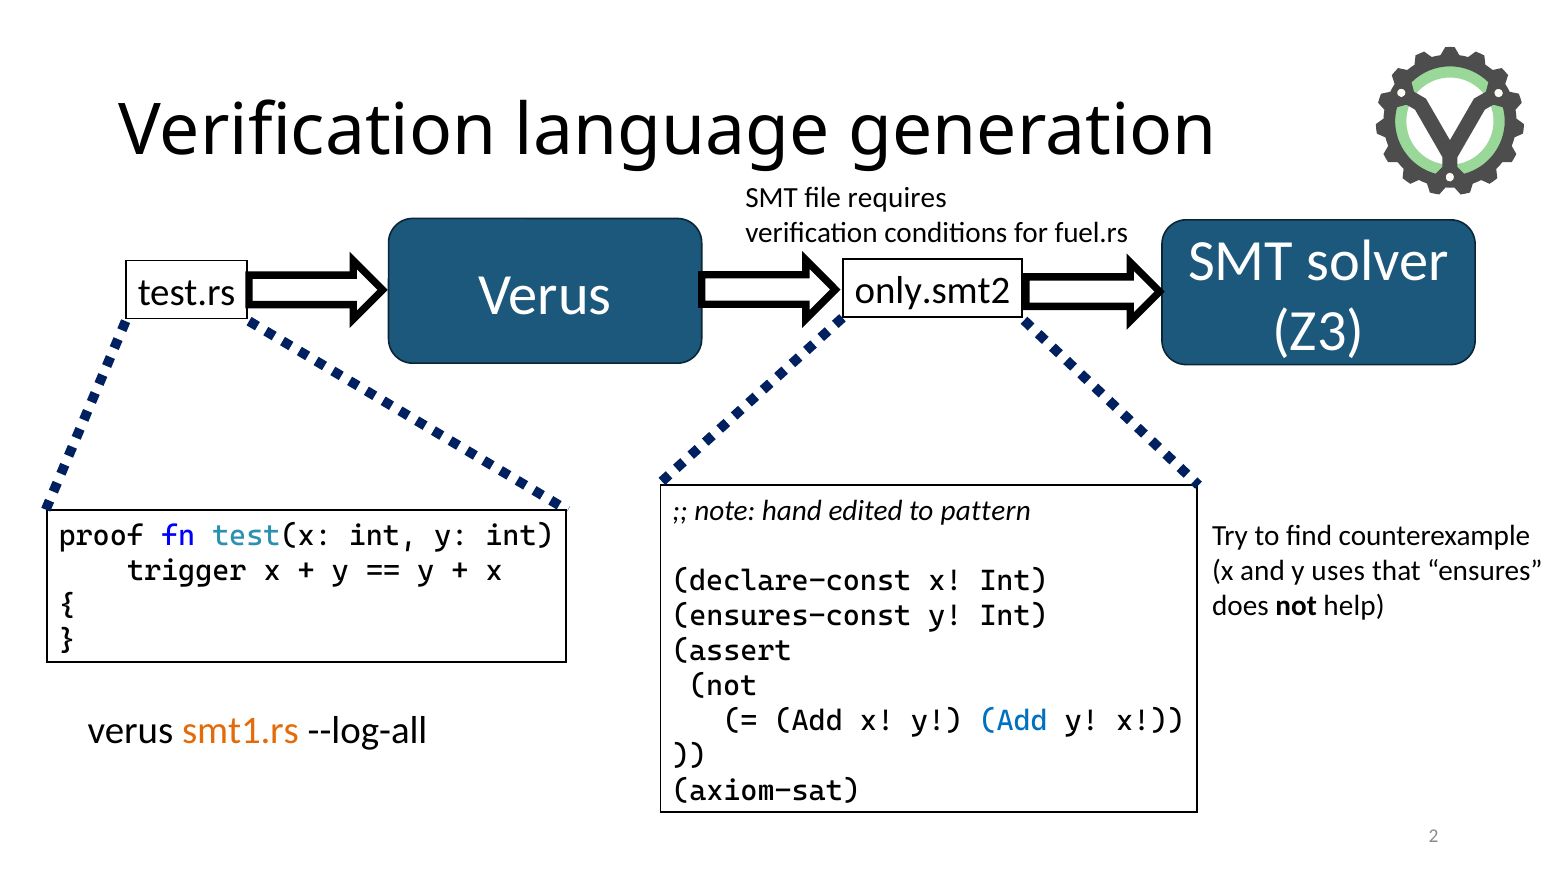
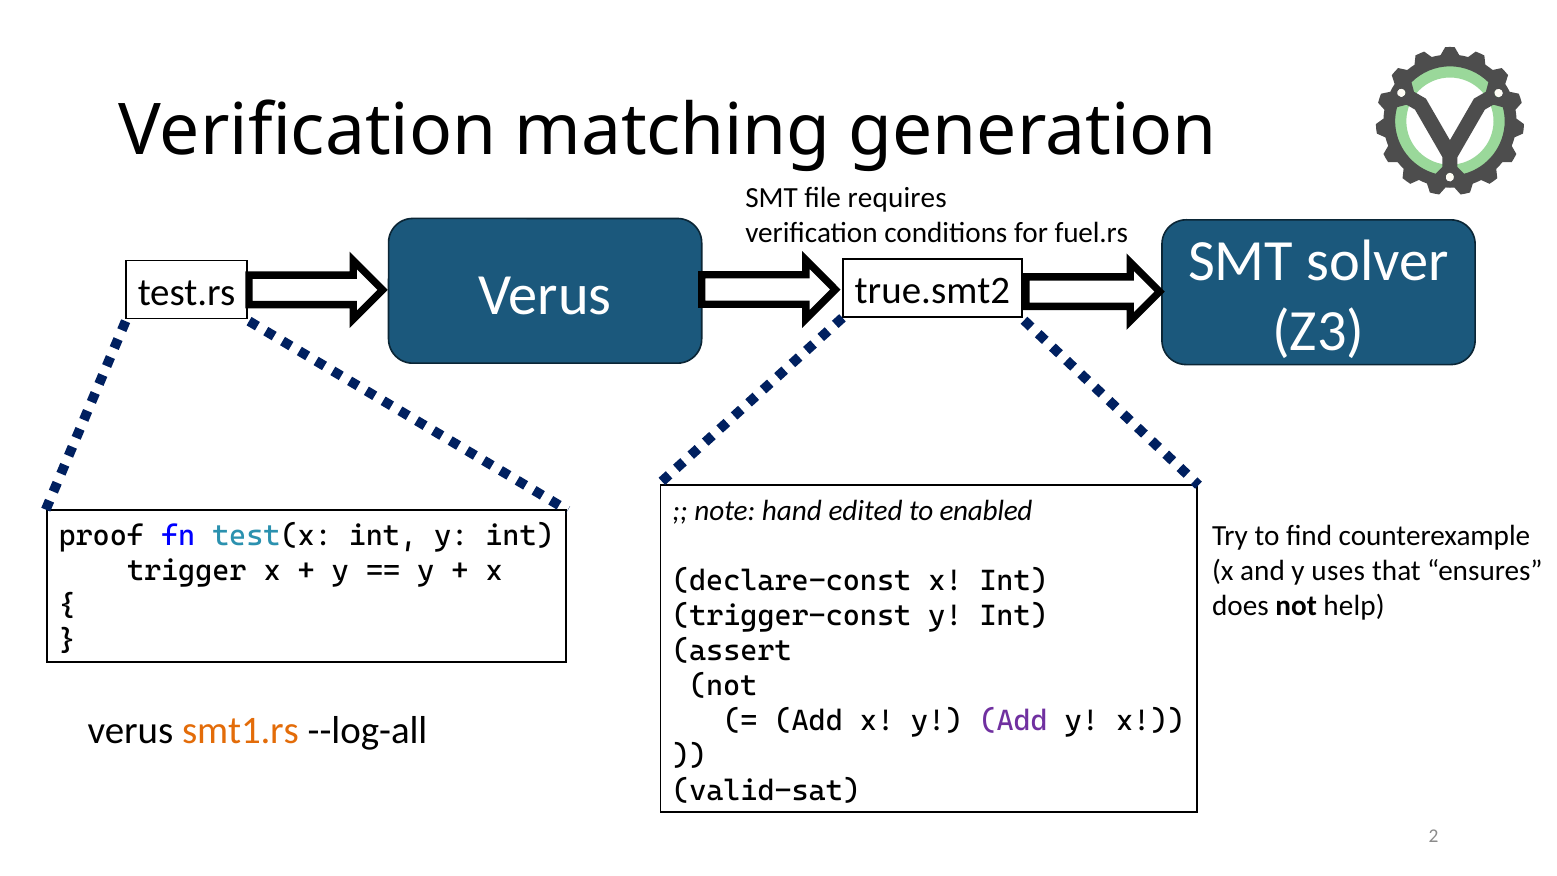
language: language -> matching (673, 131)
only.smt2: only.smt2 -> true.smt2 (932, 291)
pattern: pattern -> enabled (986, 510)
ensures-const: ensures-const -> trigger-const (792, 615)
Add colour: blue -> purple (1014, 721)
axiom-sat: axiom-sat -> valid-sat (766, 791)
